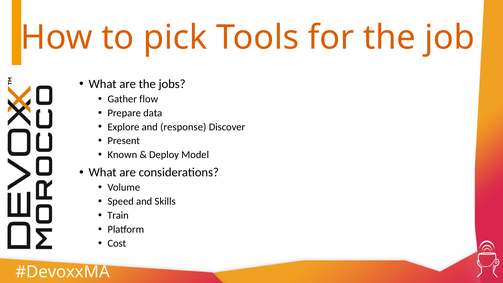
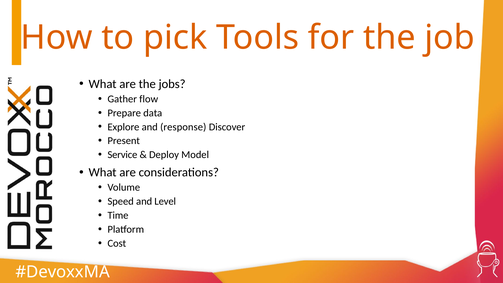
Known: Known -> Service (122, 155)
Skills: Skills -> Level (165, 201)
Train: Train -> Time (118, 215)
